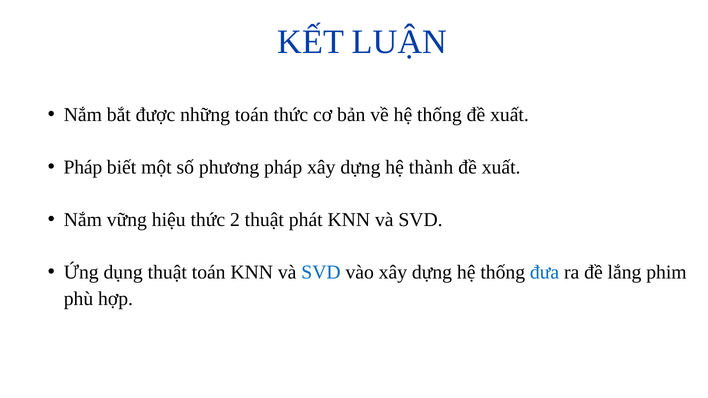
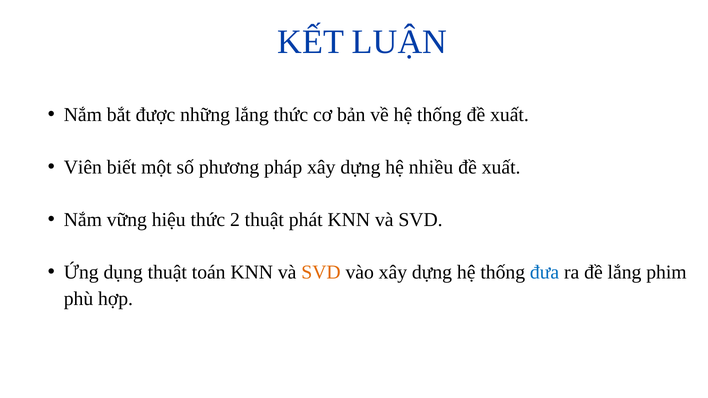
những toán: toán -> lắng (252, 115)
Pháp: Pháp -> Viên (83, 167)
thành: thành -> nhiều (431, 167)
SVD colour: blue -> orange (321, 273)
